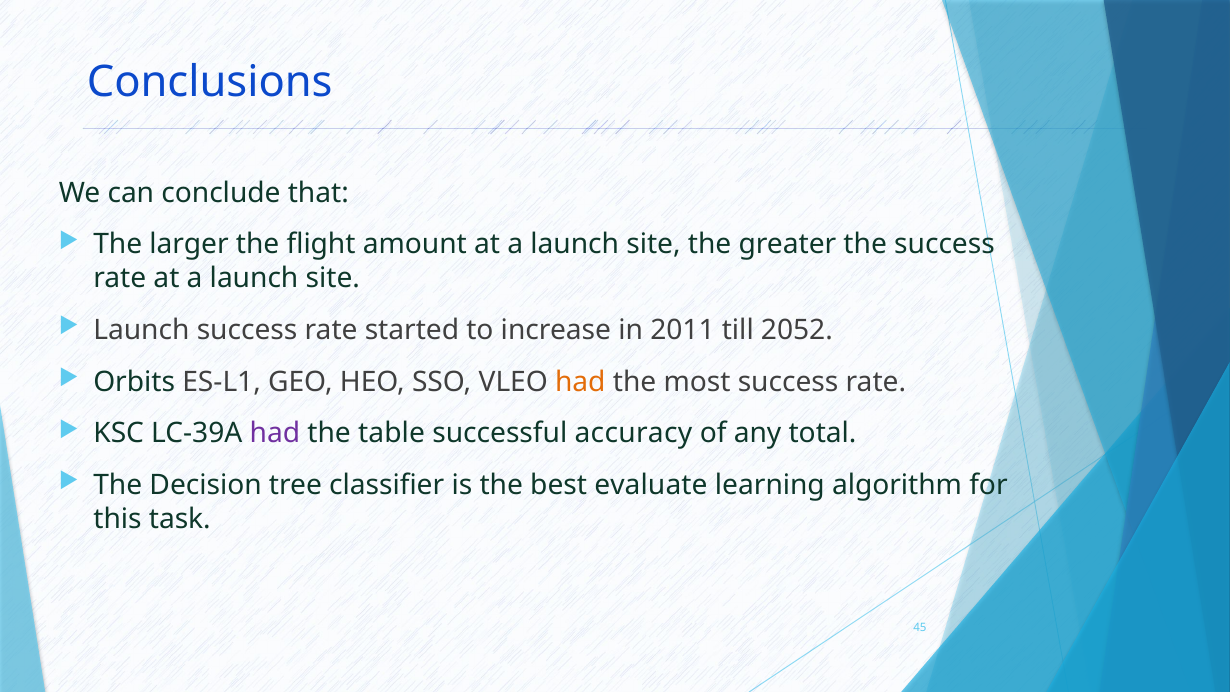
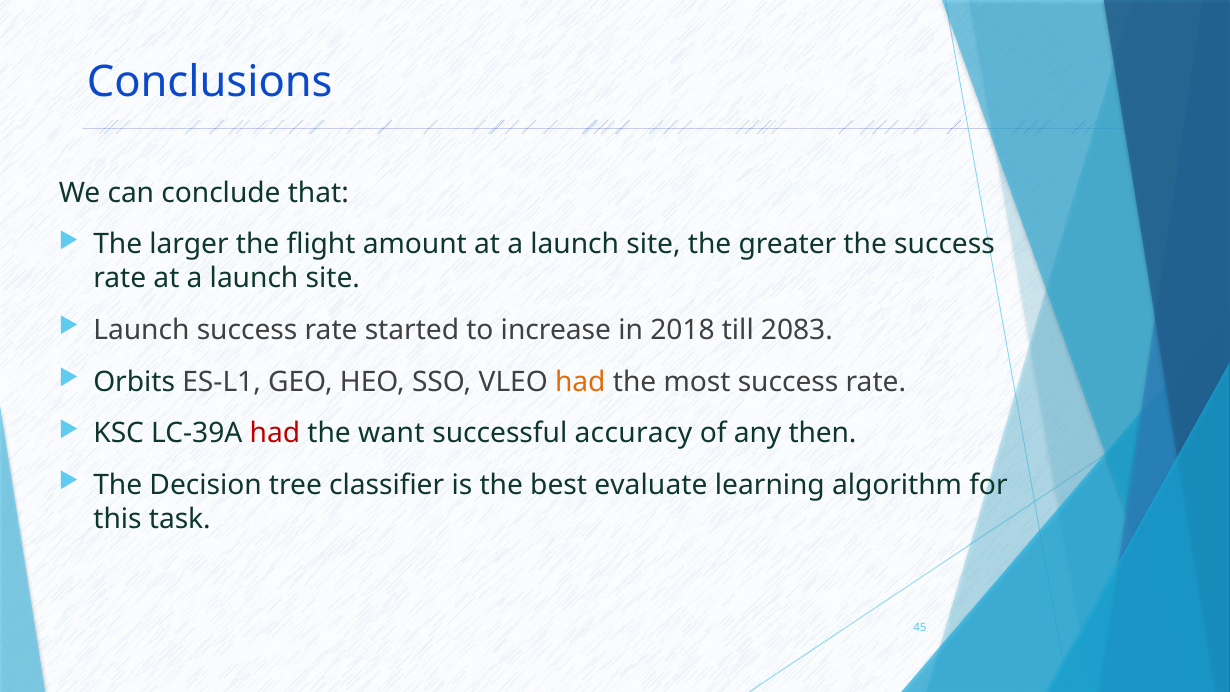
2011: 2011 -> 2018 (682, 330)
2052: 2052 -> 2083 (797, 330)
had colour: purple -> red (275, 434)
table: table -> want (391, 434)
total: total -> then (823, 434)
